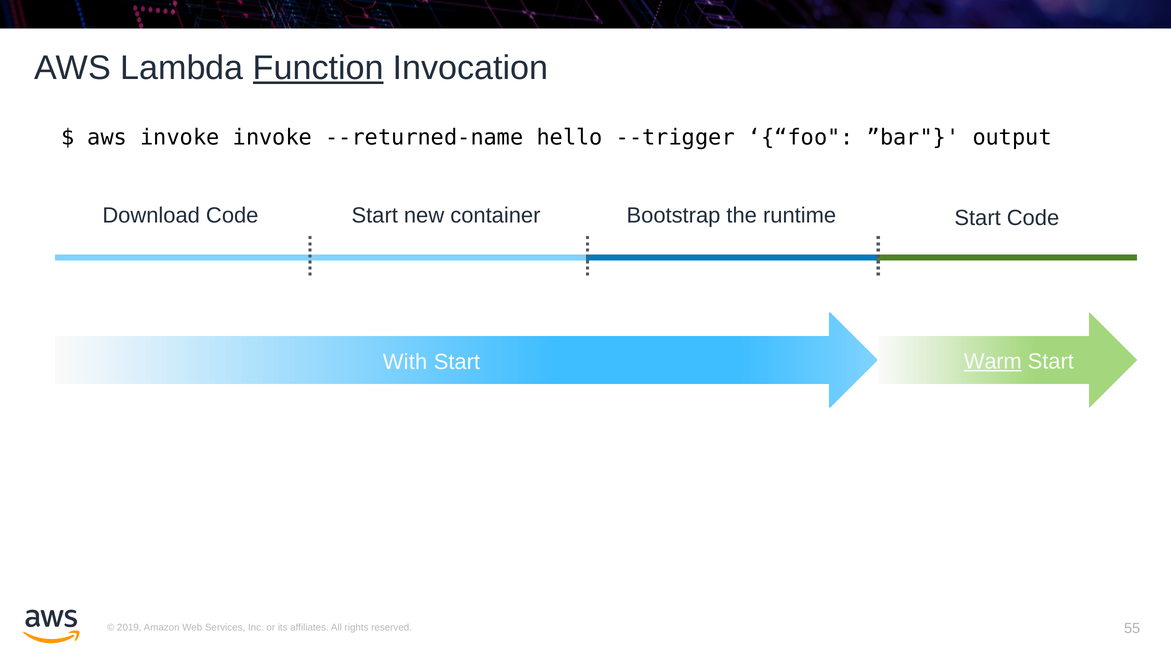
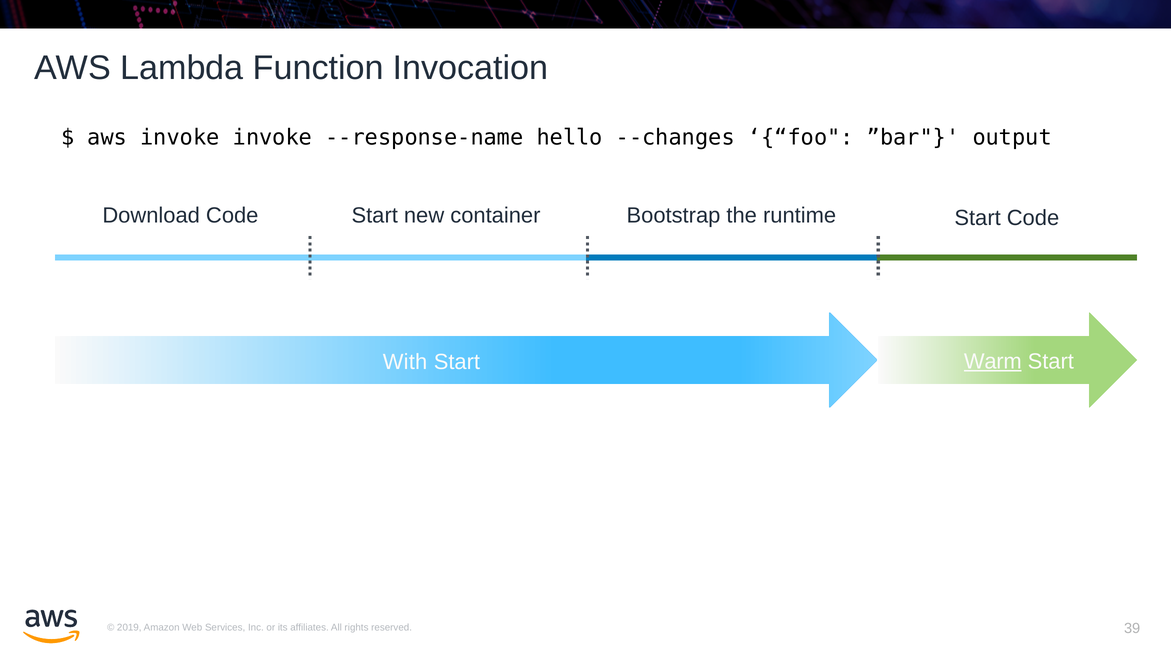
Function underline: present -> none (318, 68)
--returned-name: --returned-name -> --response-name (424, 137)
--trigger: --trigger -> --changes (675, 137)
55: 55 -> 39 (1132, 628)
